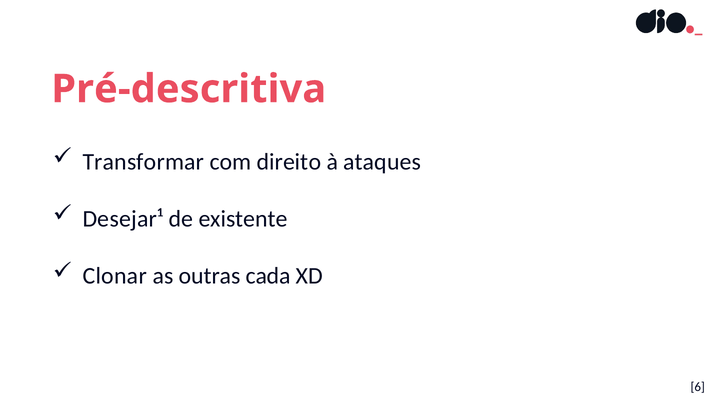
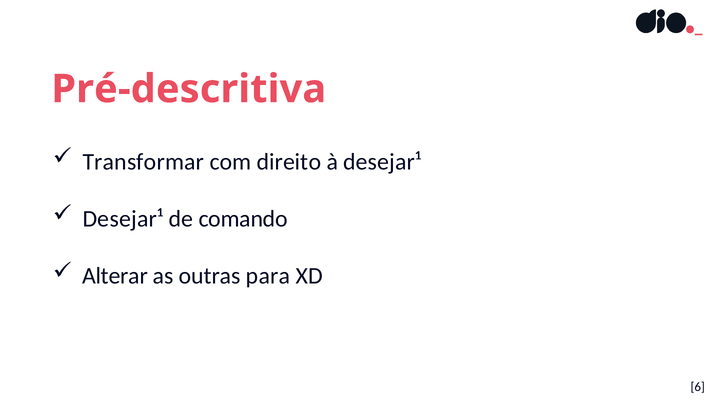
à ataques: ataques -> desejar¹ (382, 162)
existente: existente -> comando (243, 219)
Clonar: Clonar -> Alterar (115, 276)
cada: cada -> para (268, 276)
